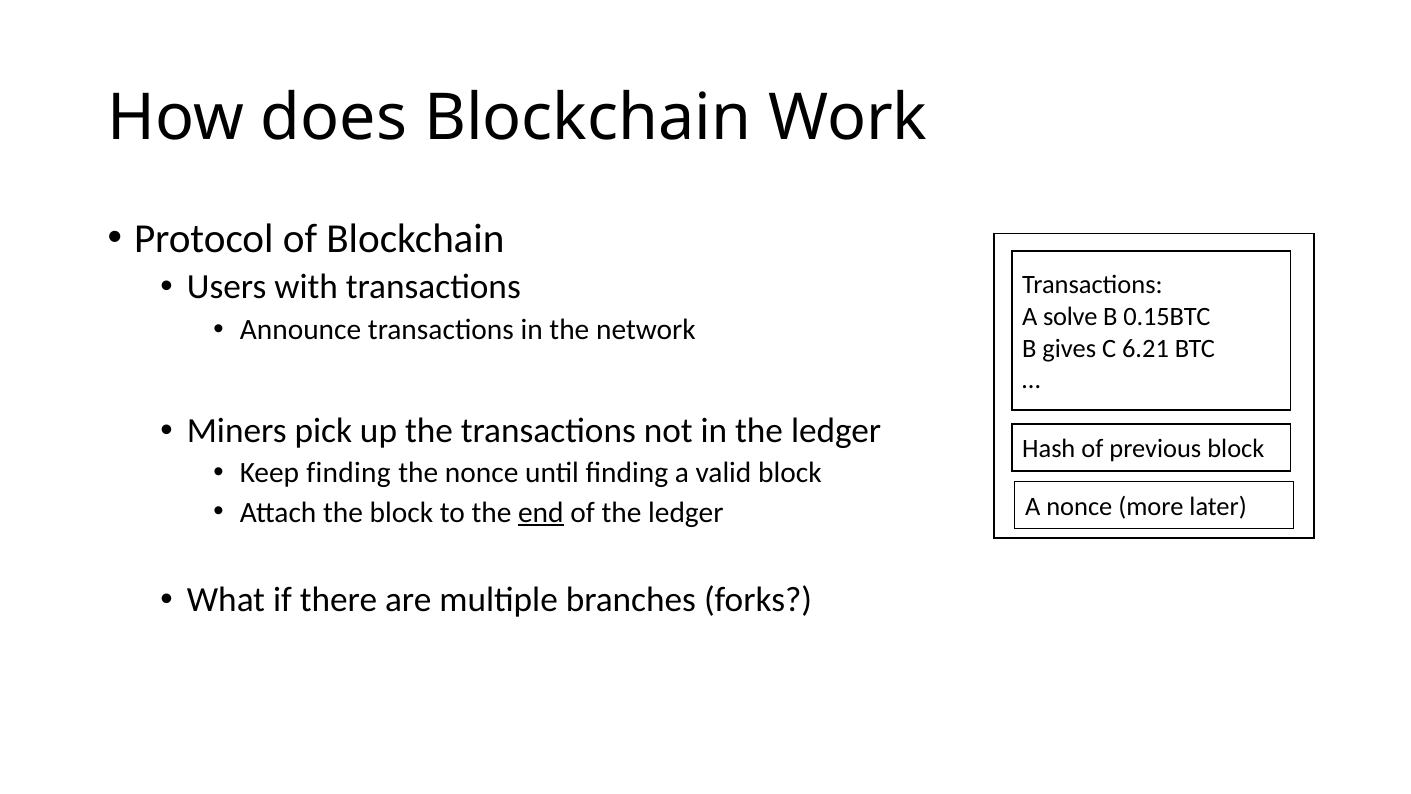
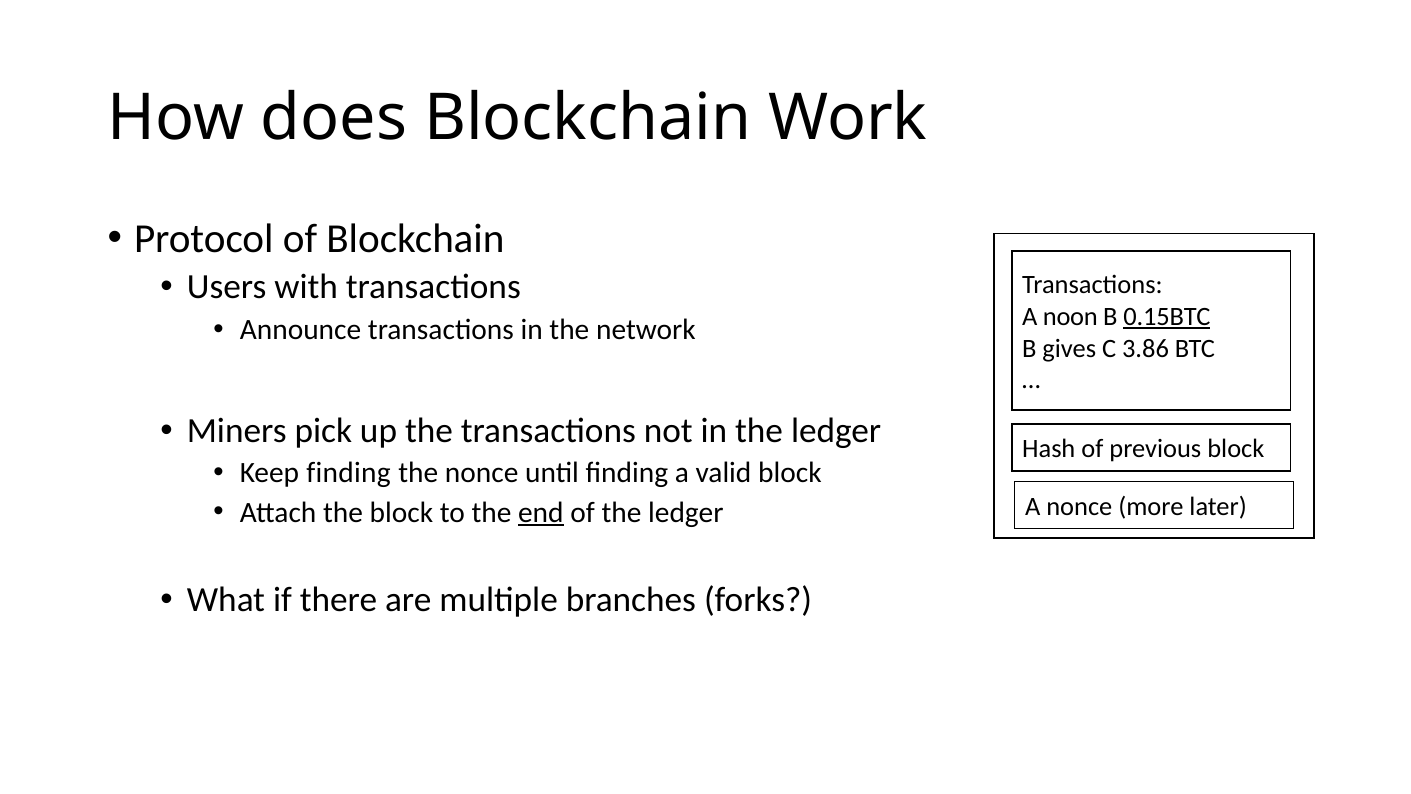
solve: solve -> noon (1070, 316)
0.15BTC underline: none -> present (1167, 316)
6.21: 6.21 -> 3.86 (1145, 348)
